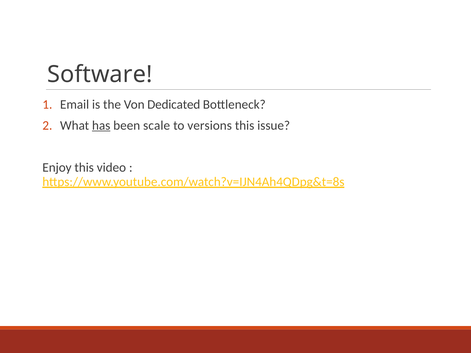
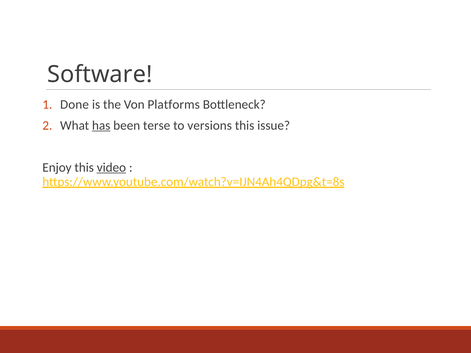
Email: Email -> Done (75, 104)
Dedicated: Dedicated -> Platforms (174, 104)
scale: scale -> terse (157, 125)
video underline: none -> present (111, 168)
